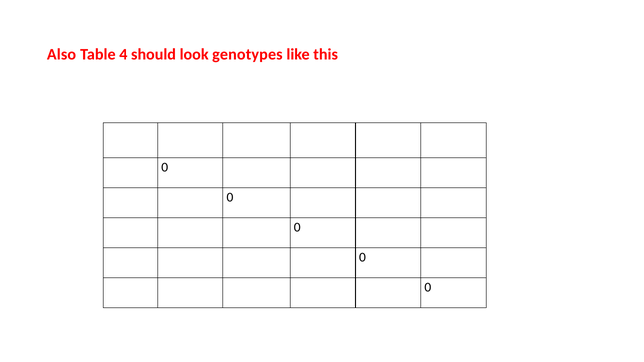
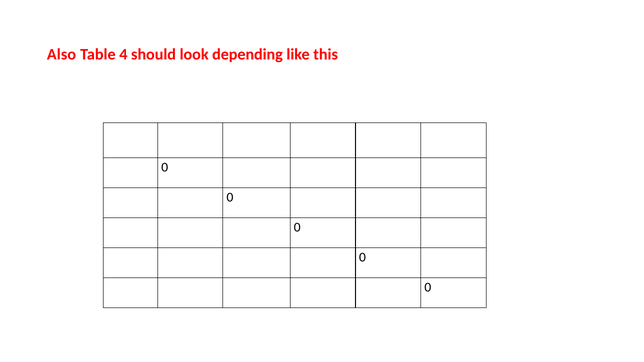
genotypes: genotypes -> depending (248, 54)
